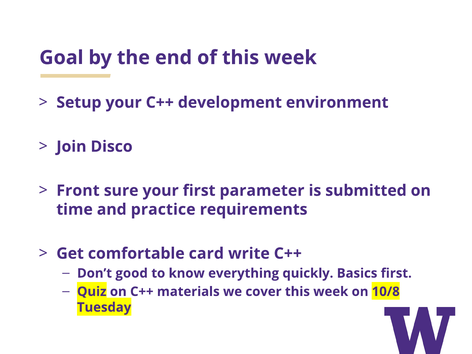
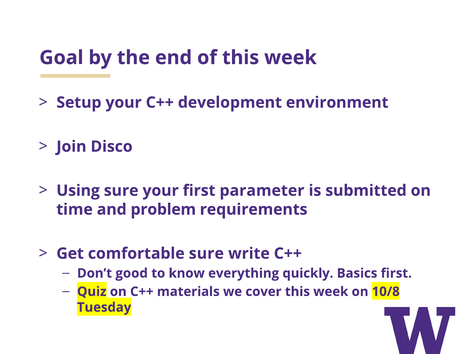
Front: Front -> Using (78, 191)
practice: practice -> problem (163, 209)
comfortable card: card -> sure (206, 254)
